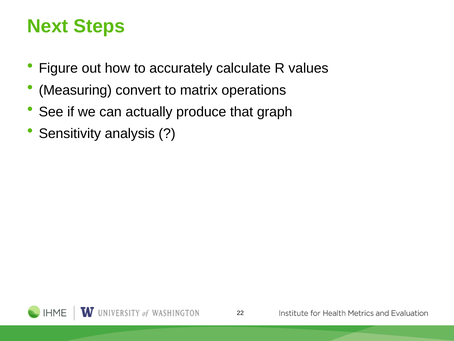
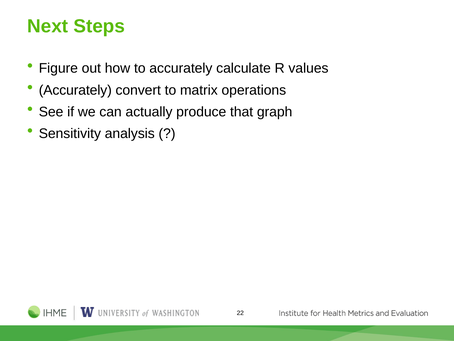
Measuring: Measuring -> Accurately (75, 90)
